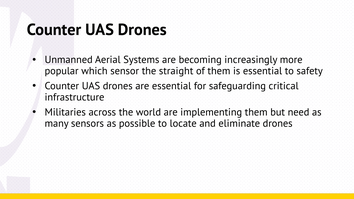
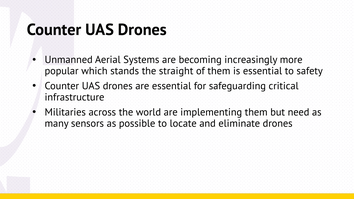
sensor: sensor -> stands (125, 71)
